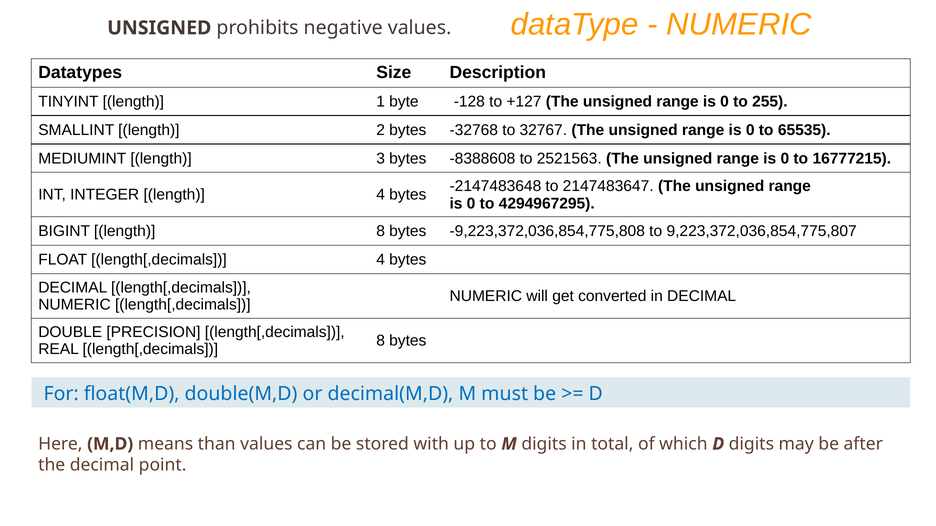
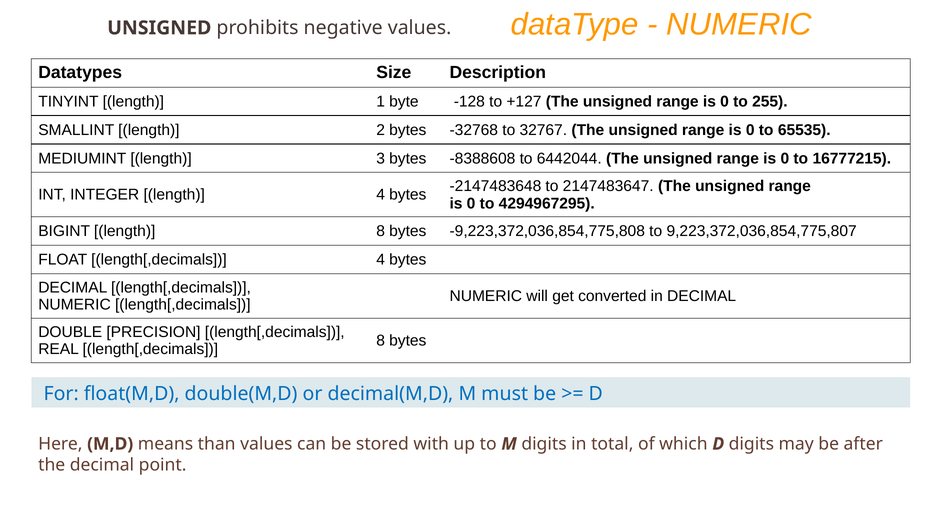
2521563: 2521563 -> 6442044 (569, 159)
